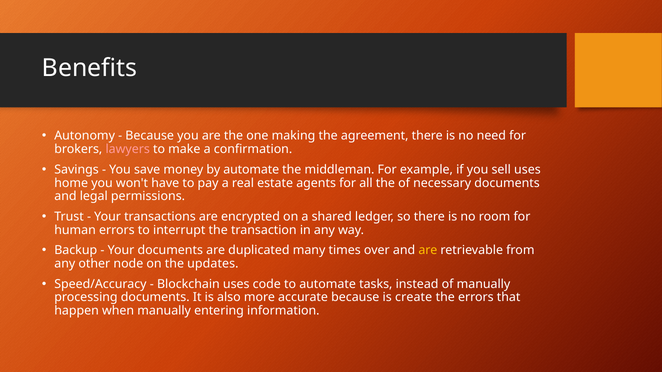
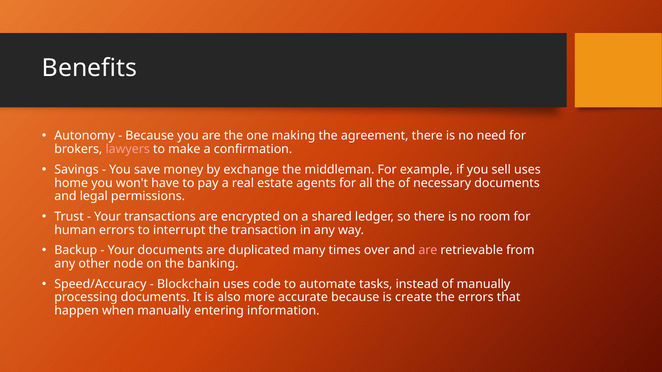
by automate: automate -> exchange (251, 170)
are colour: yellow -> pink (428, 251)
updates: updates -> banking (213, 264)
